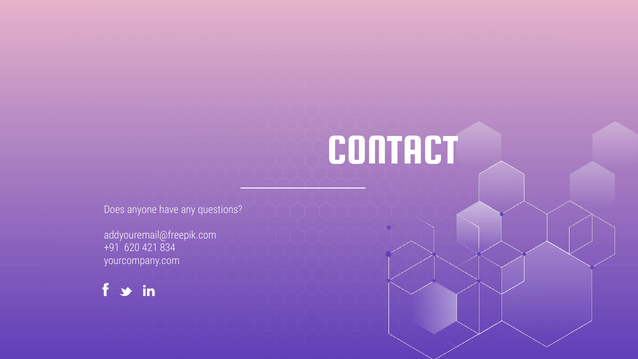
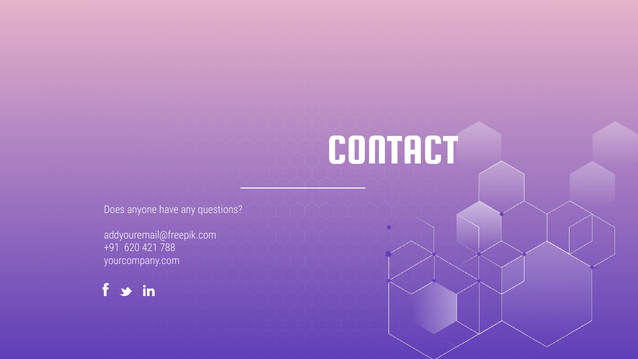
834: 834 -> 788 (168, 248)
